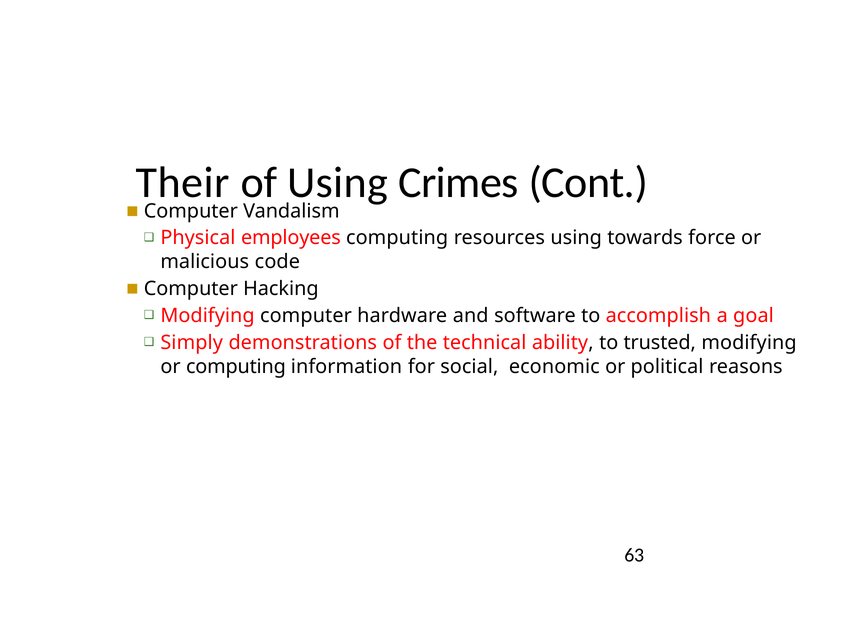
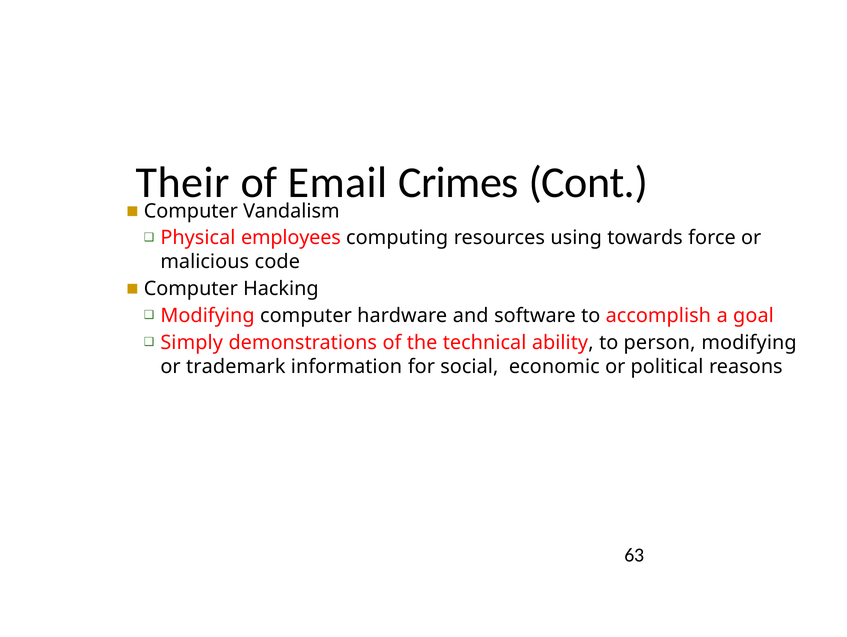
of Using: Using -> Email (338, 182)
trusted: trusted -> person (660, 342)
or computing: computing -> trademark (236, 367)
